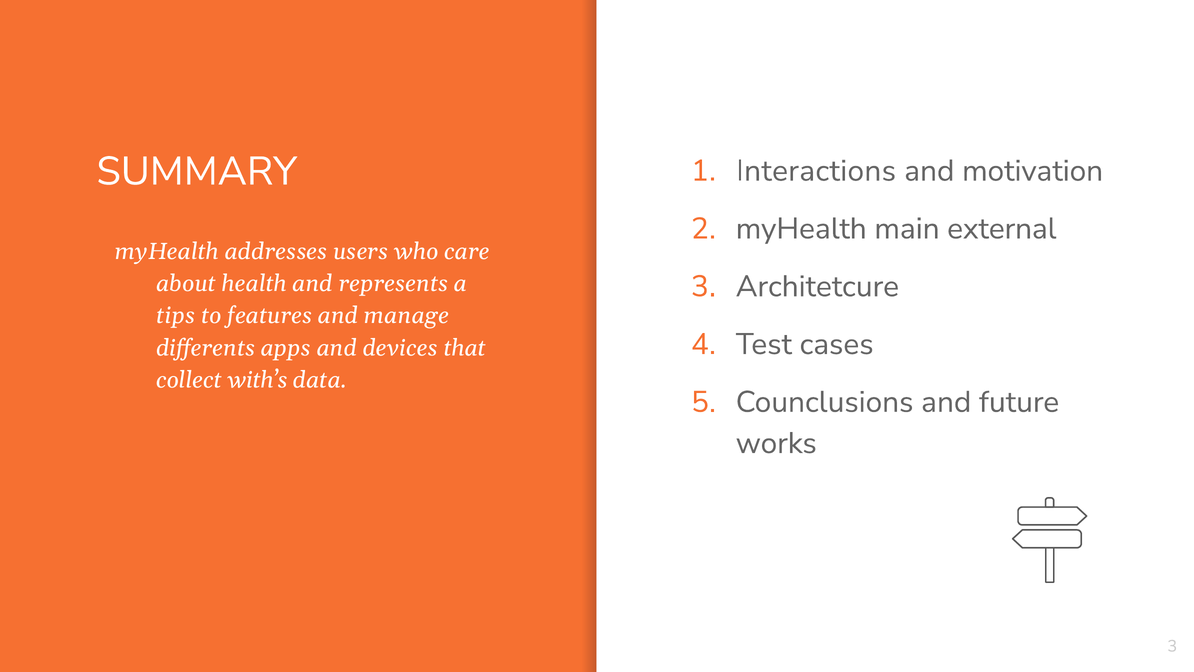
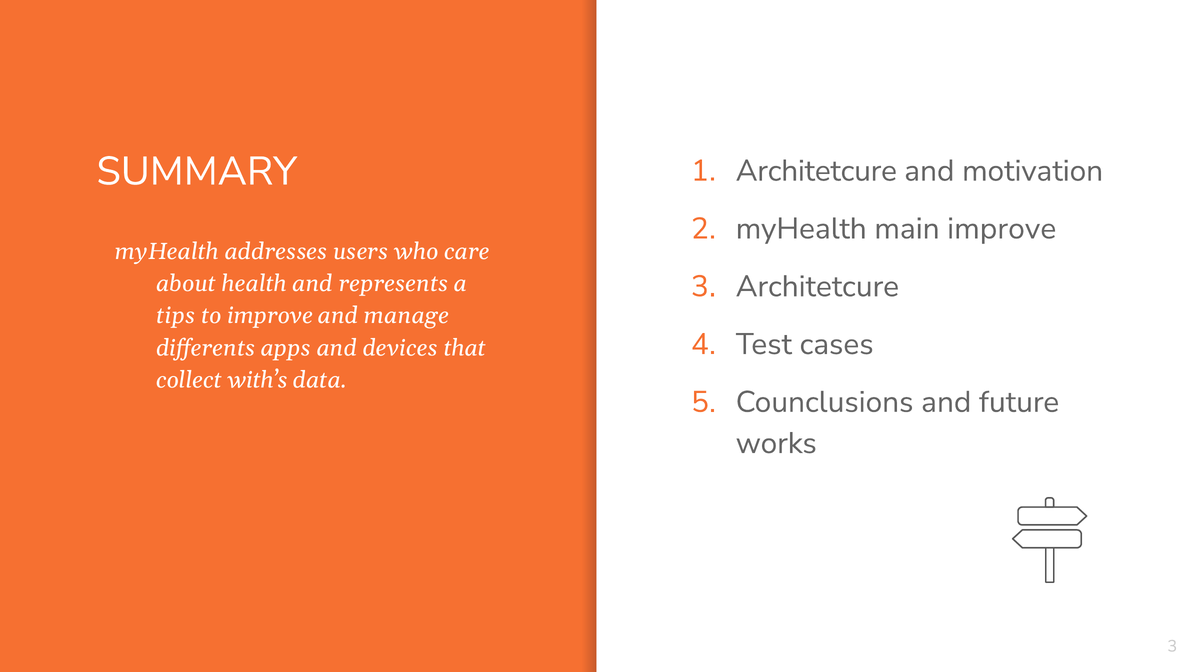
Interactions: Interactions -> Architetcure (816, 171)
main external: external -> improve (1002, 228)
to features: features -> improve (270, 316)
